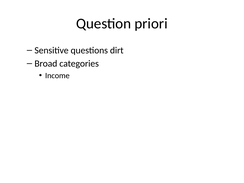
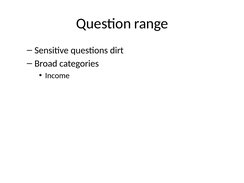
priori: priori -> range (151, 24)
